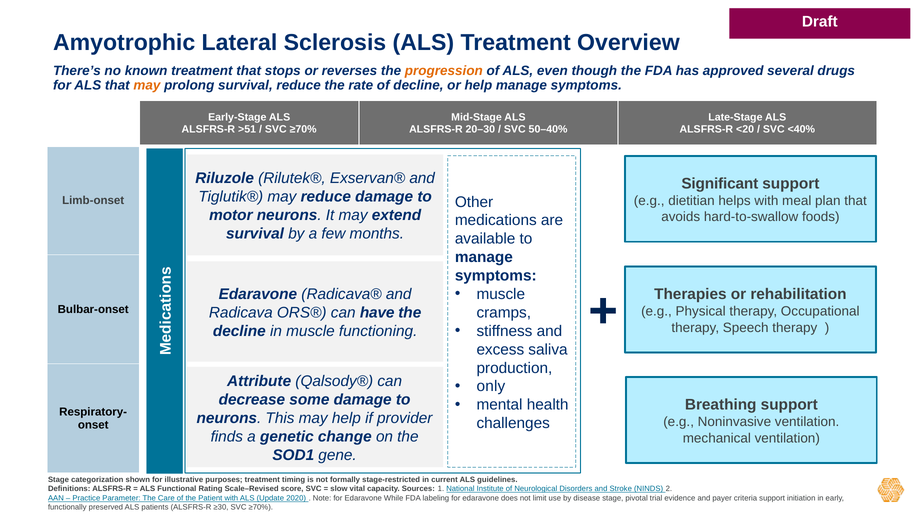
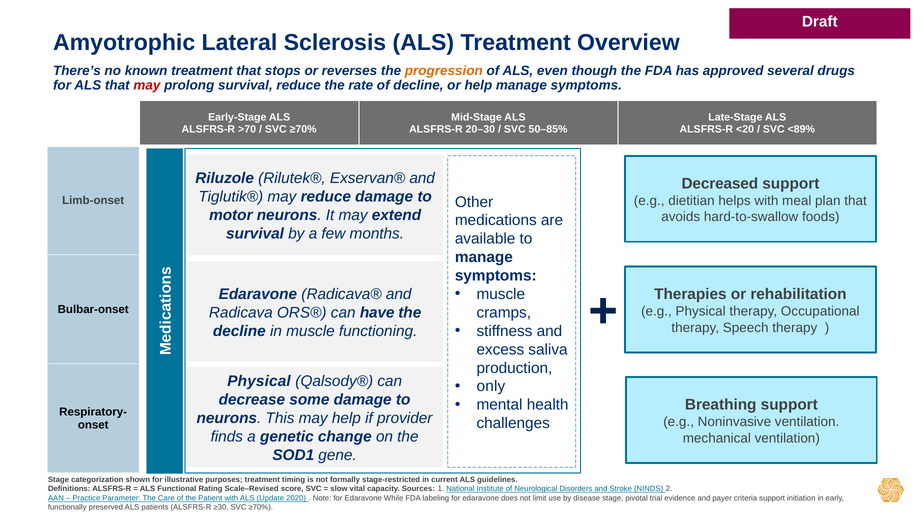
may colour: orange -> red (147, 85)
>51: >51 -> >70 (247, 129)
50–40%: 50–40% -> 50–85% (548, 129)
<40%: <40% -> <89% (801, 129)
Significant: Significant -> Decreased (720, 184)
Attribute: Attribute -> Physical (259, 381)
